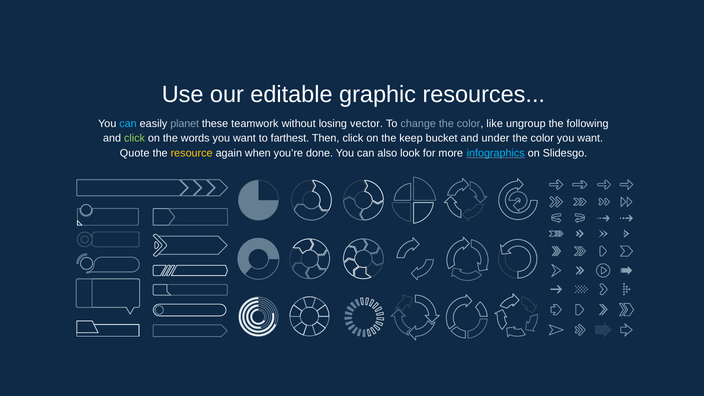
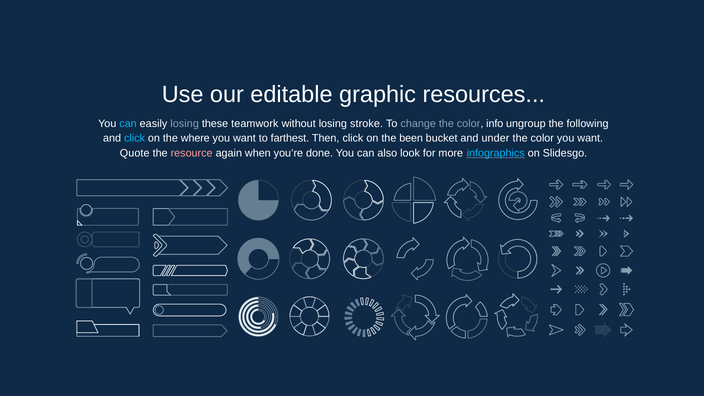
easily planet: planet -> losing (185, 124)
vector: vector -> stroke (367, 124)
like: like -> info (495, 124)
click colour: light green -> light blue (134, 138)
words: words -> where (195, 138)
keep: keep -> been (411, 138)
resource colour: yellow -> pink (192, 153)
